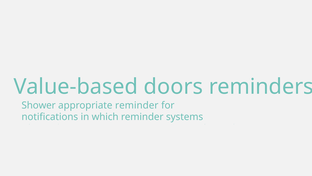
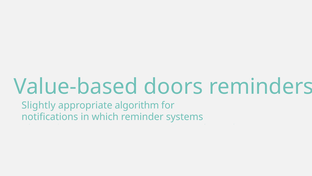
Shower: Shower -> Slightly (39, 105)
appropriate reminder: reminder -> algorithm (137, 105)
